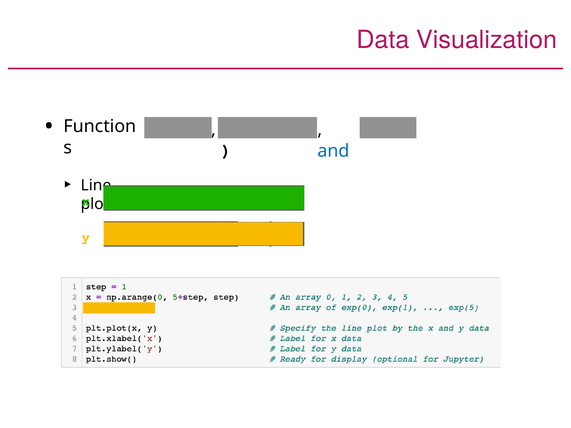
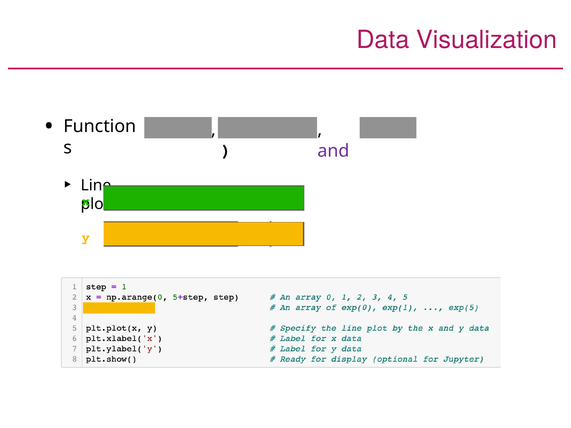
and colour: blue -> purple (333, 151)
